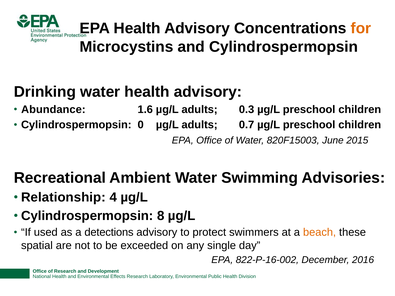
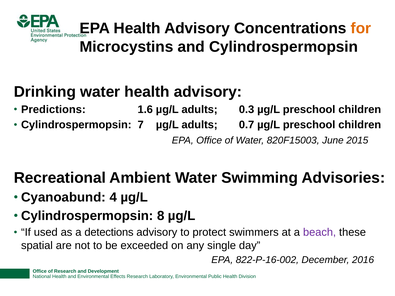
Abundance: Abundance -> Predictions (53, 110)
0: 0 -> 7 (141, 125)
Relationship: Relationship -> Cyanoabund (63, 197)
beach colour: orange -> purple (320, 232)
